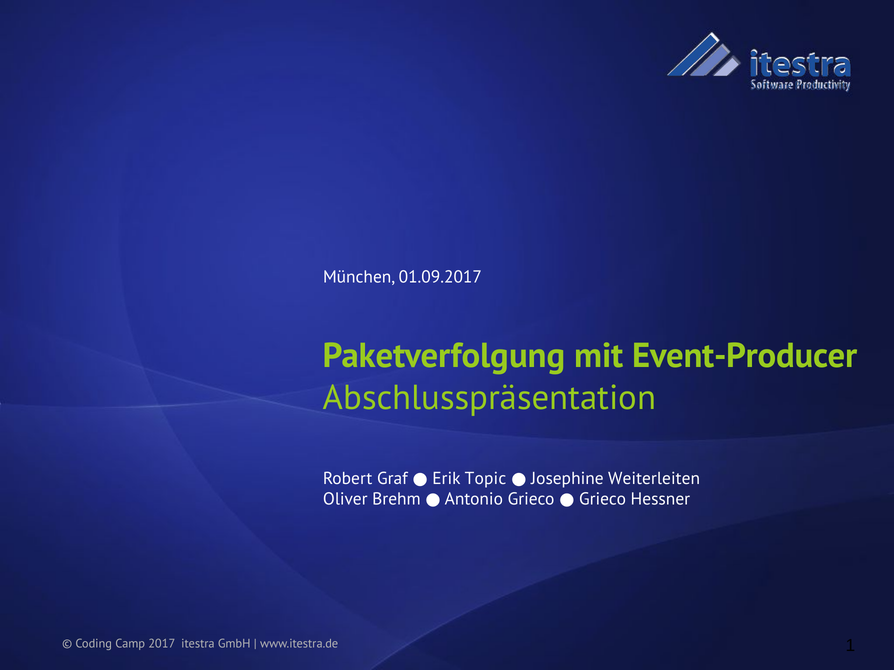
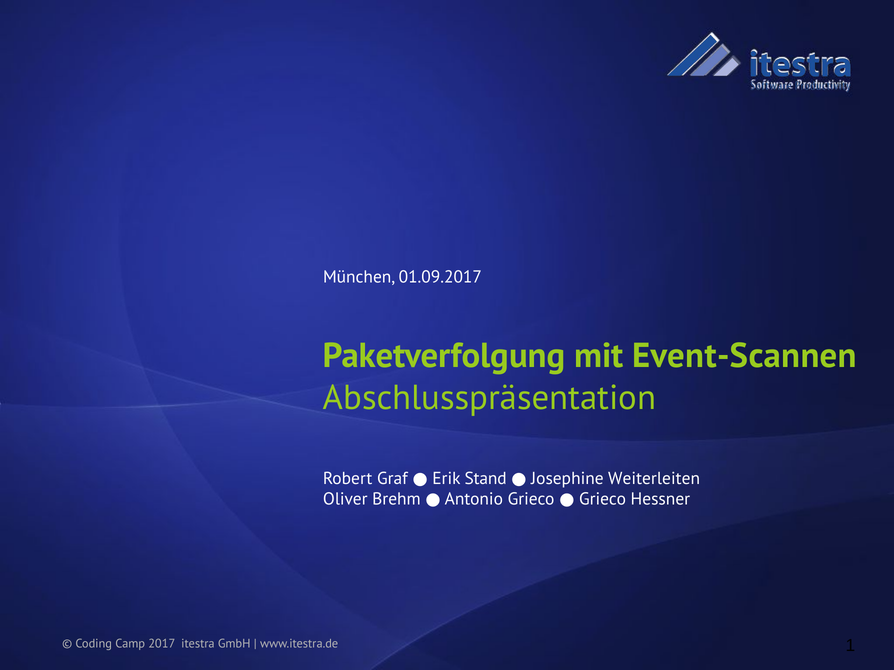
Event-Producer: Event-Producer -> Event-Scannen (744, 356)
Topic: Topic -> Stand (486, 479)
